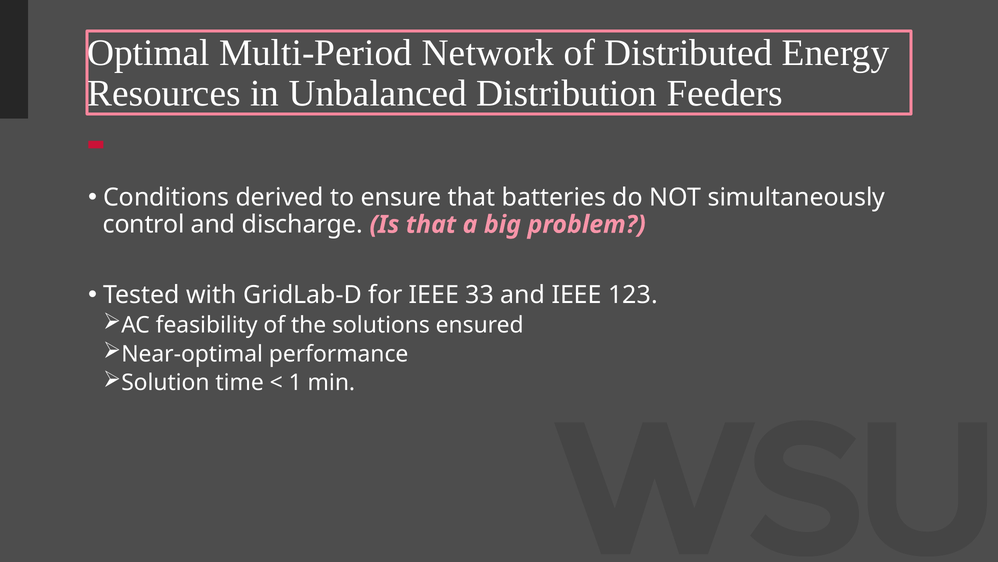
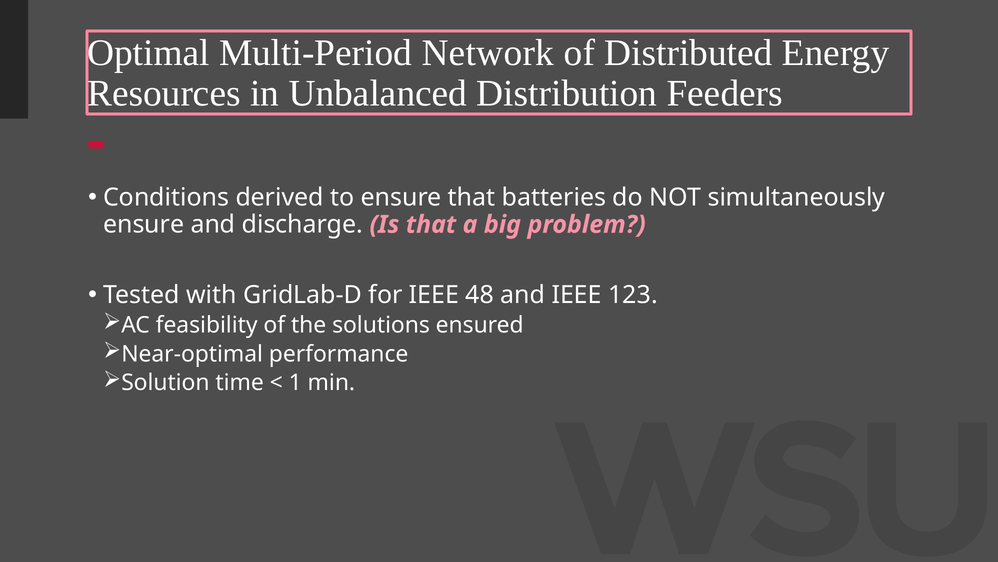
control: control -> ensure (144, 224)
33: 33 -> 48 (480, 295)
